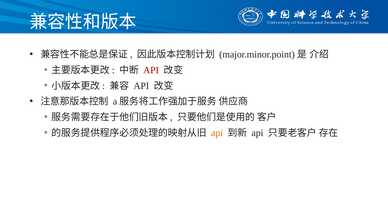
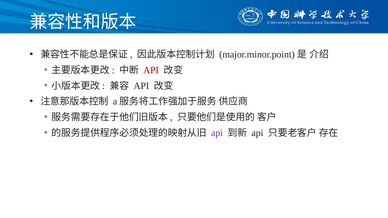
api colour: orange -> purple (217, 133)
